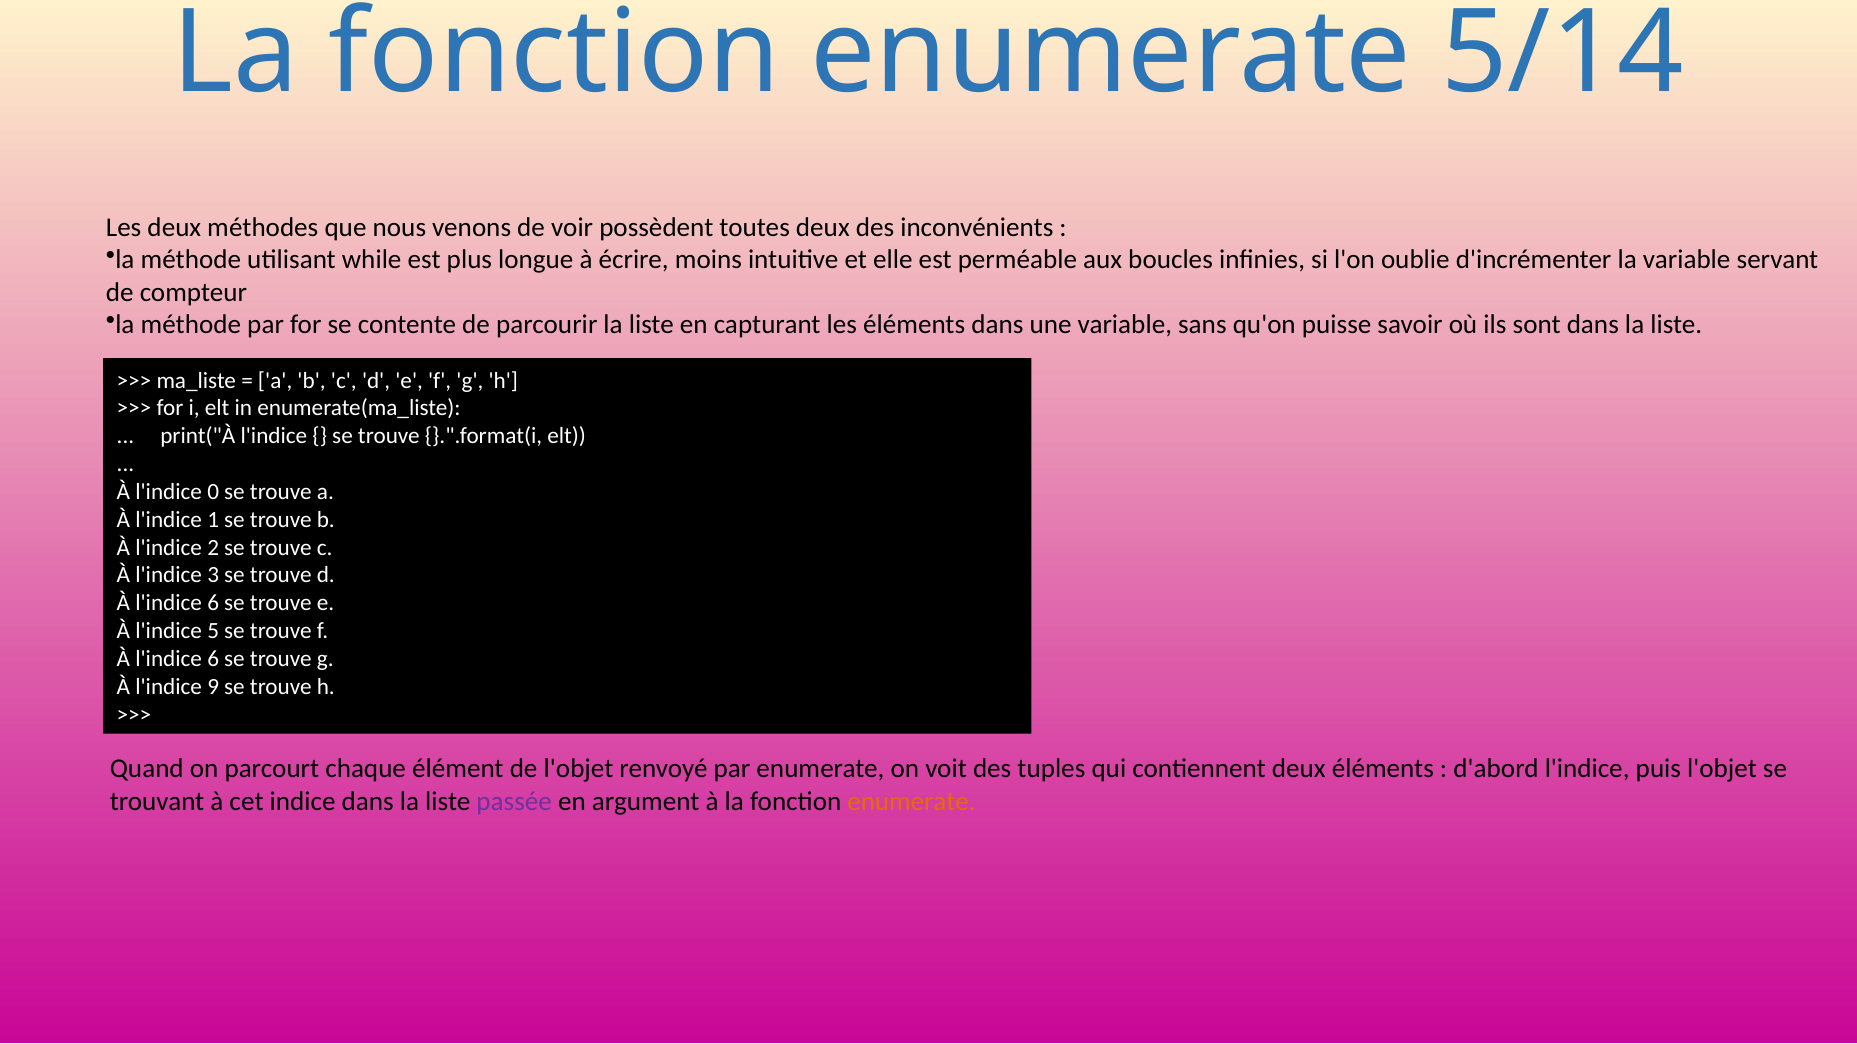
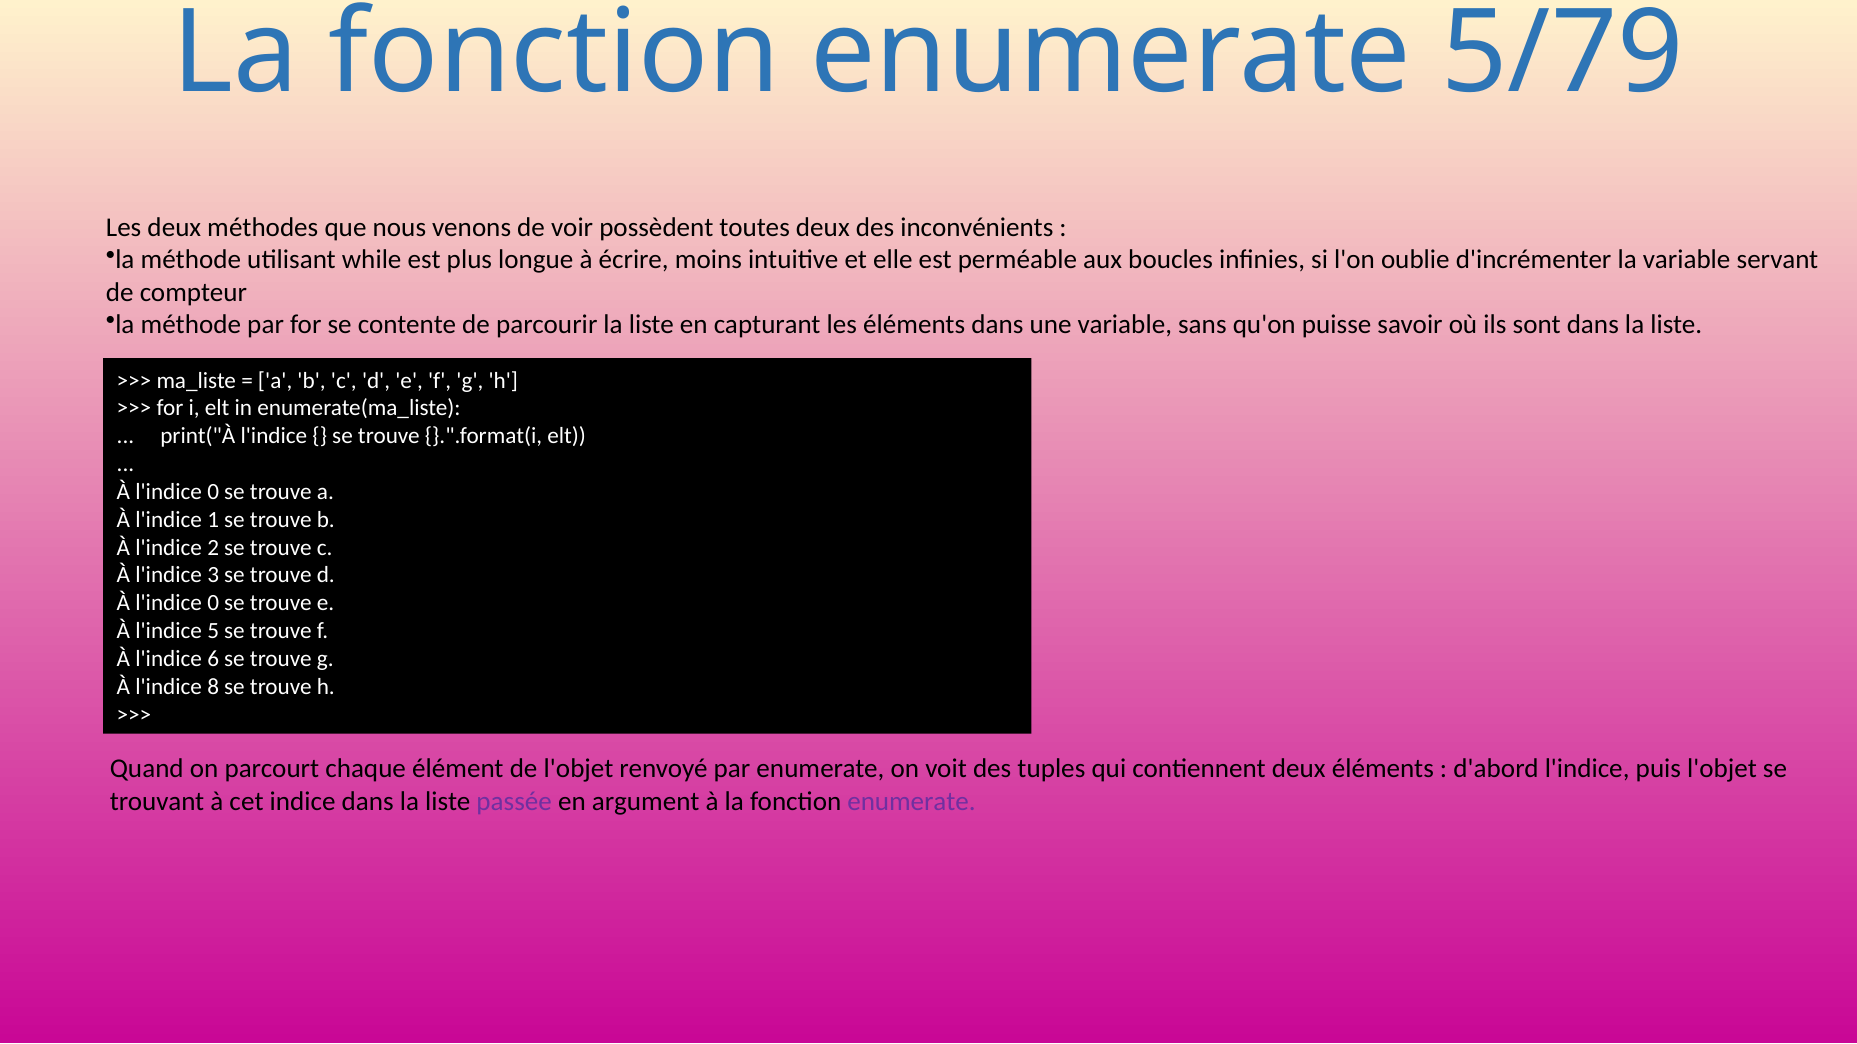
5/14: 5/14 -> 5/79 (1563, 53)
6: 6 -> 0 (213, 603)
9: 9 -> 8 (213, 687)
enumerate colour: orange -> purple (912, 802)
